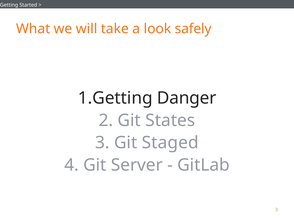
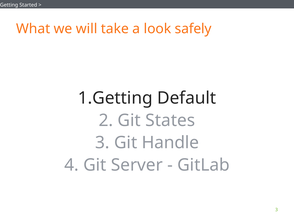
Danger: Danger -> Default (187, 98)
Staged: Staged -> Handle (170, 143)
